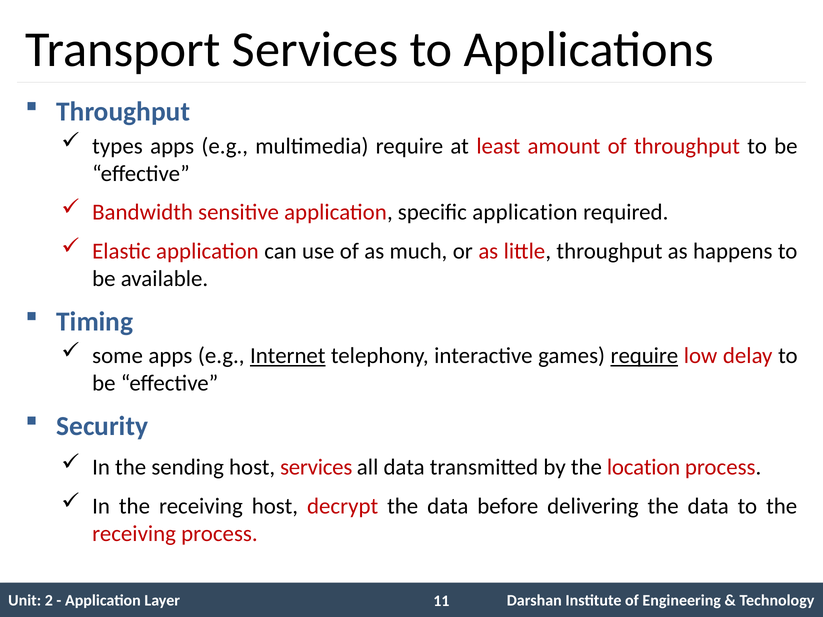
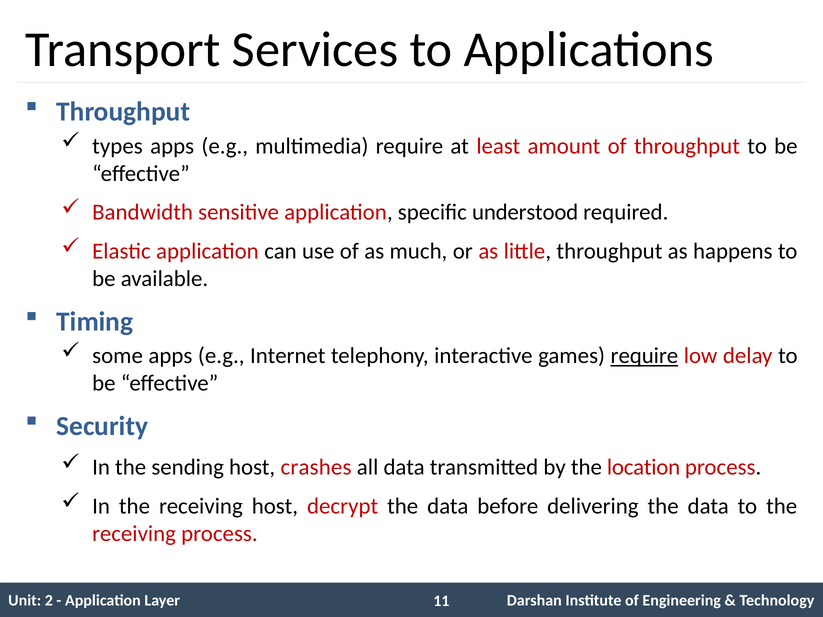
specific application: application -> understood (525, 212)
Internet underline: present -> none (288, 356)
host services: services -> crashes (316, 468)
